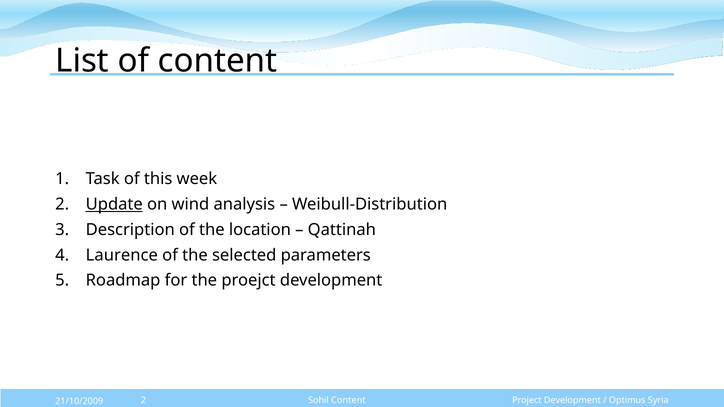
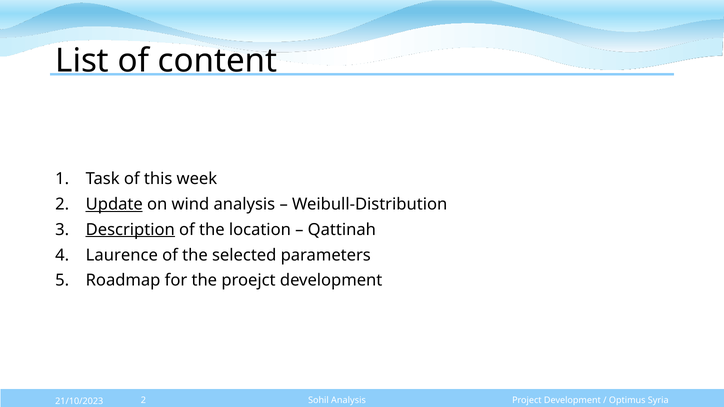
Description underline: none -> present (130, 230)
21/10/2009: 21/10/2009 -> 21/10/2023 (79, 401)
Sohil Content: Content -> Analysis (348, 401)
